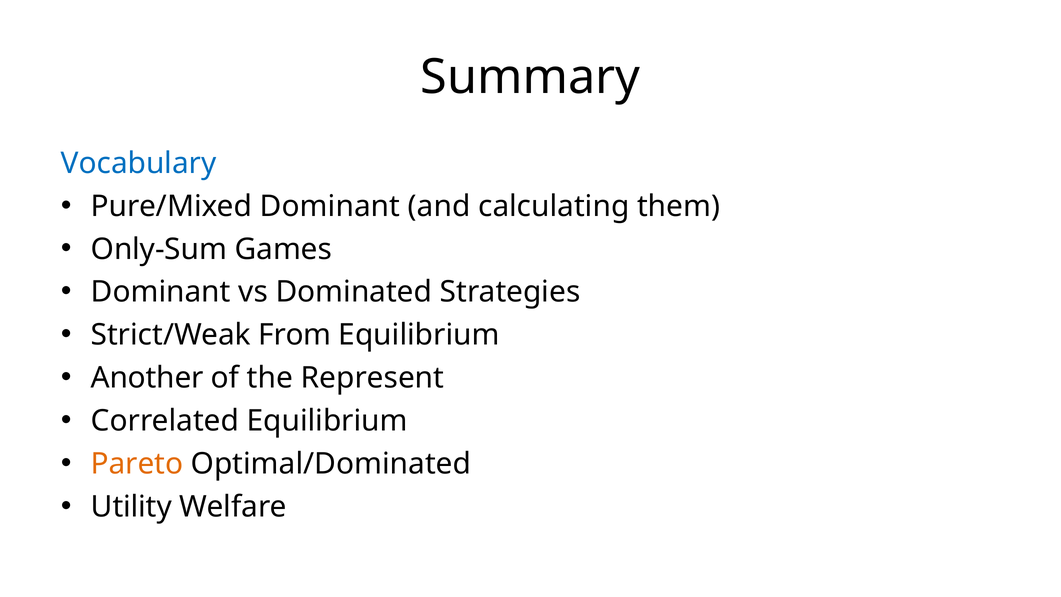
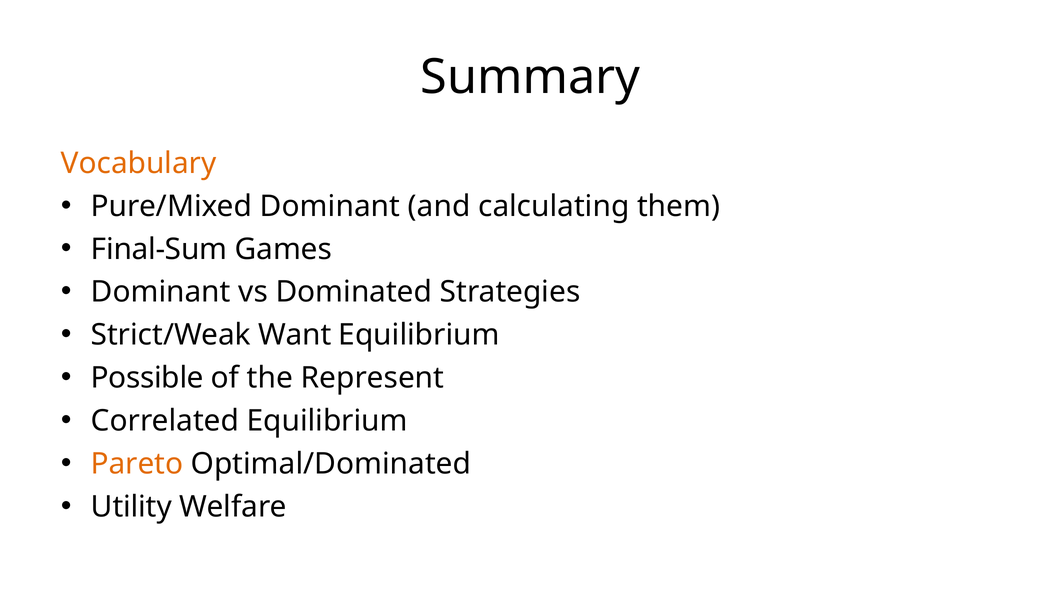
Vocabulary colour: blue -> orange (139, 163)
Only-Sum: Only-Sum -> Final-Sum (159, 249)
From: From -> Want (295, 335)
Another: Another -> Possible (147, 378)
